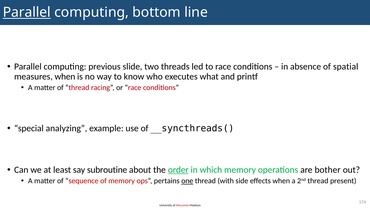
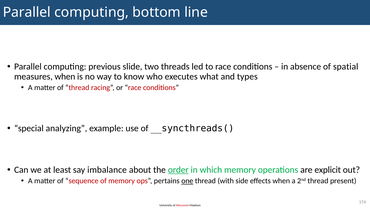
Parallel underline: present -> none (27, 12)
printf: printf -> types (247, 77)
subroutine: subroutine -> imbalance (107, 170)
bother: bother -> explicit (328, 170)
